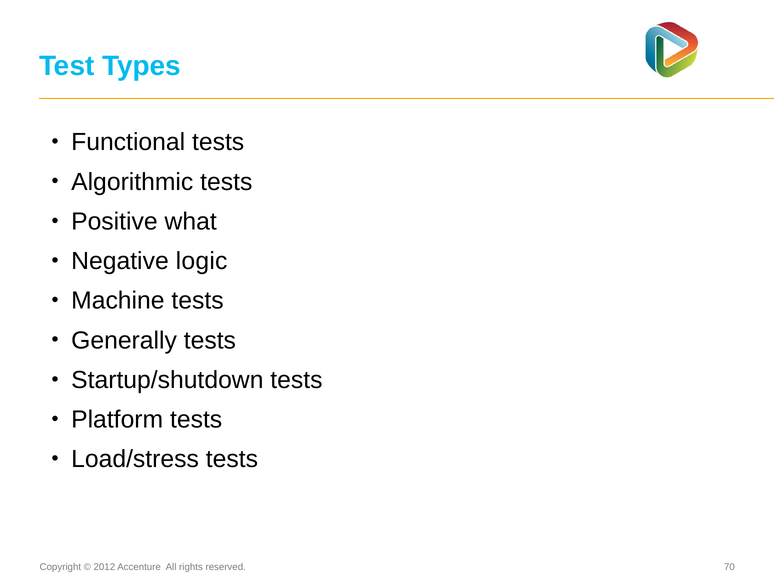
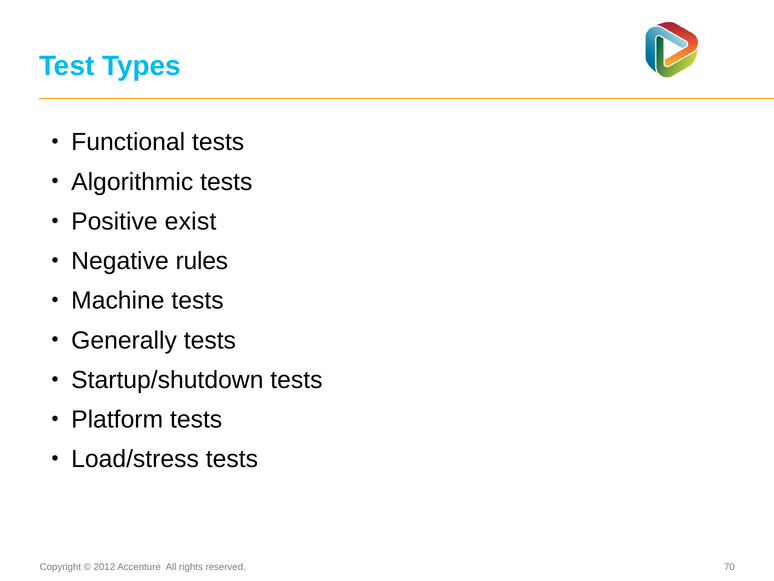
what: what -> exist (191, 221)
logic: logic -> rules (202, 261)
